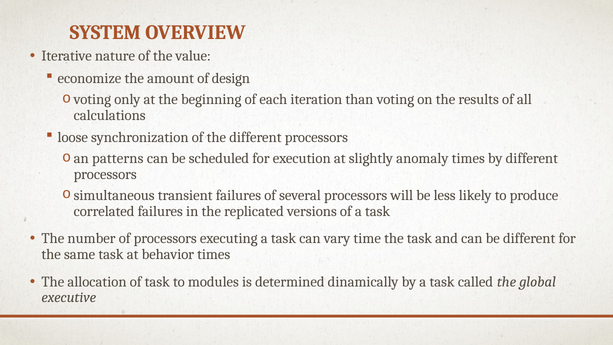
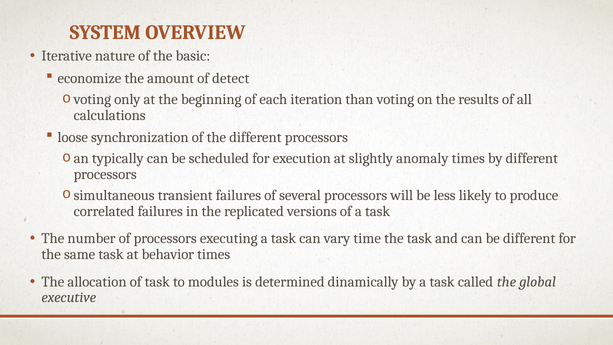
value: value -> basic (193, 56)
design: design -> detect (231, 78)
patterns: patterns -> typically (118, 158)
